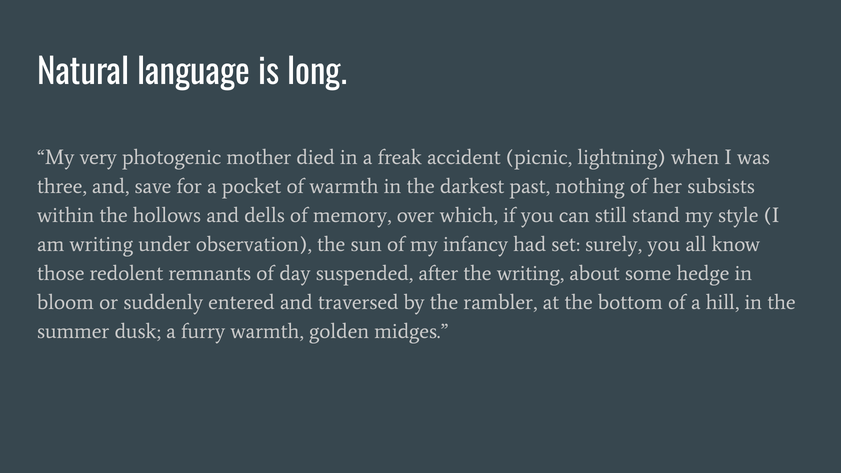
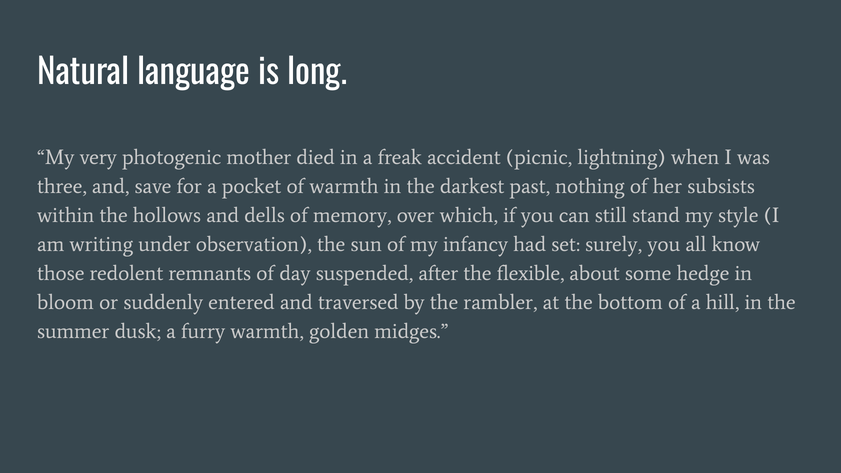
the writing: writing -> flexible (531, 274)
